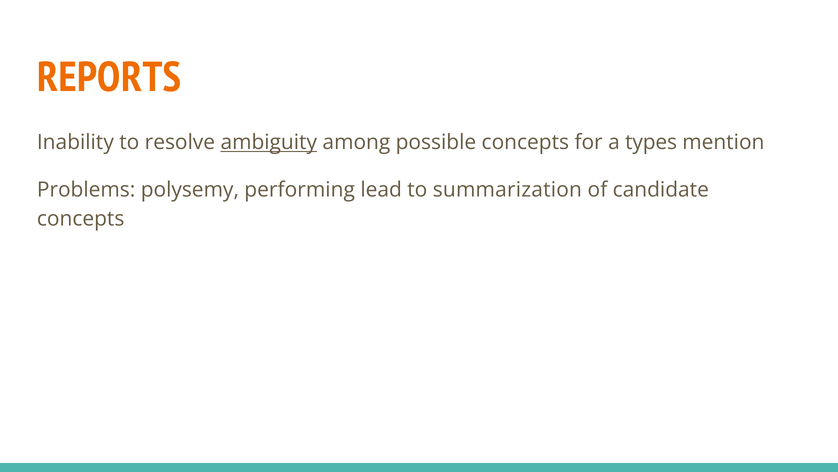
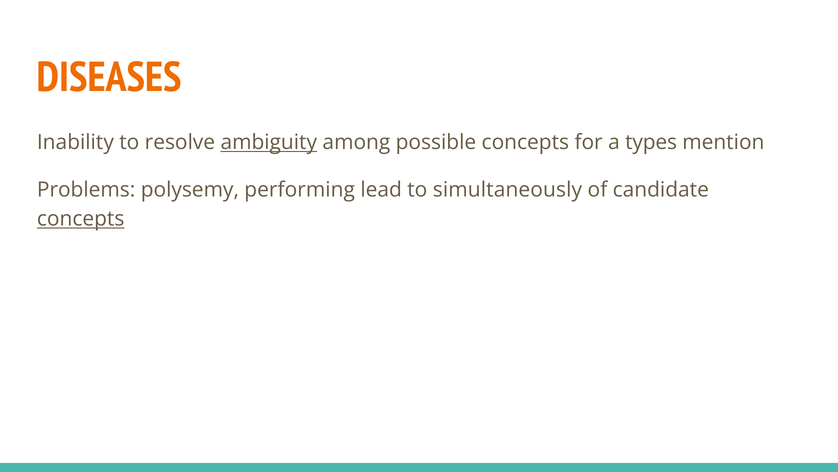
REPORTS: REPORTS -> DISEASES (109, 77)
summarization: summarization -> simultaneously (507, 190)
concepts underline: none -> present (81, 219)
